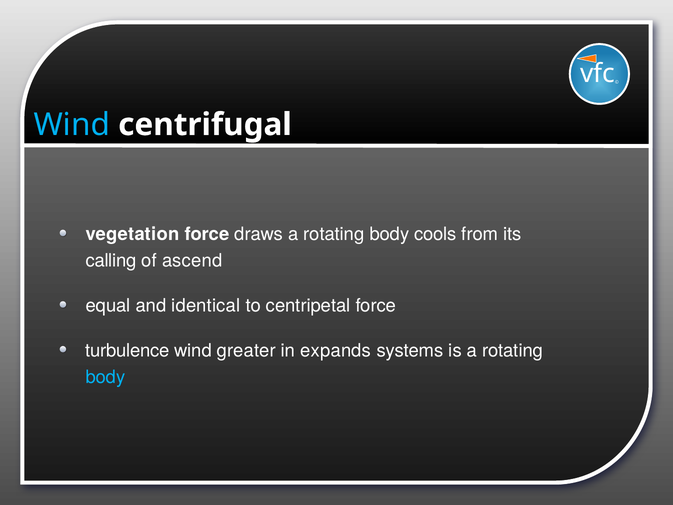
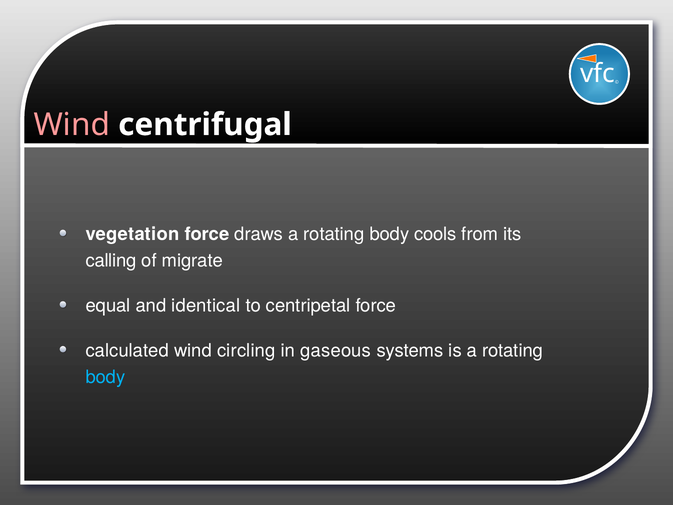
Wind colour: light blue -> pink (72, 125)
ascend: ascend -> migrate (192, 261)
turbulence: turbulence -> calculated (127, 351)
greater: greater -> circling (246, 351)
expands: expands -> gaseous (336, 351)
